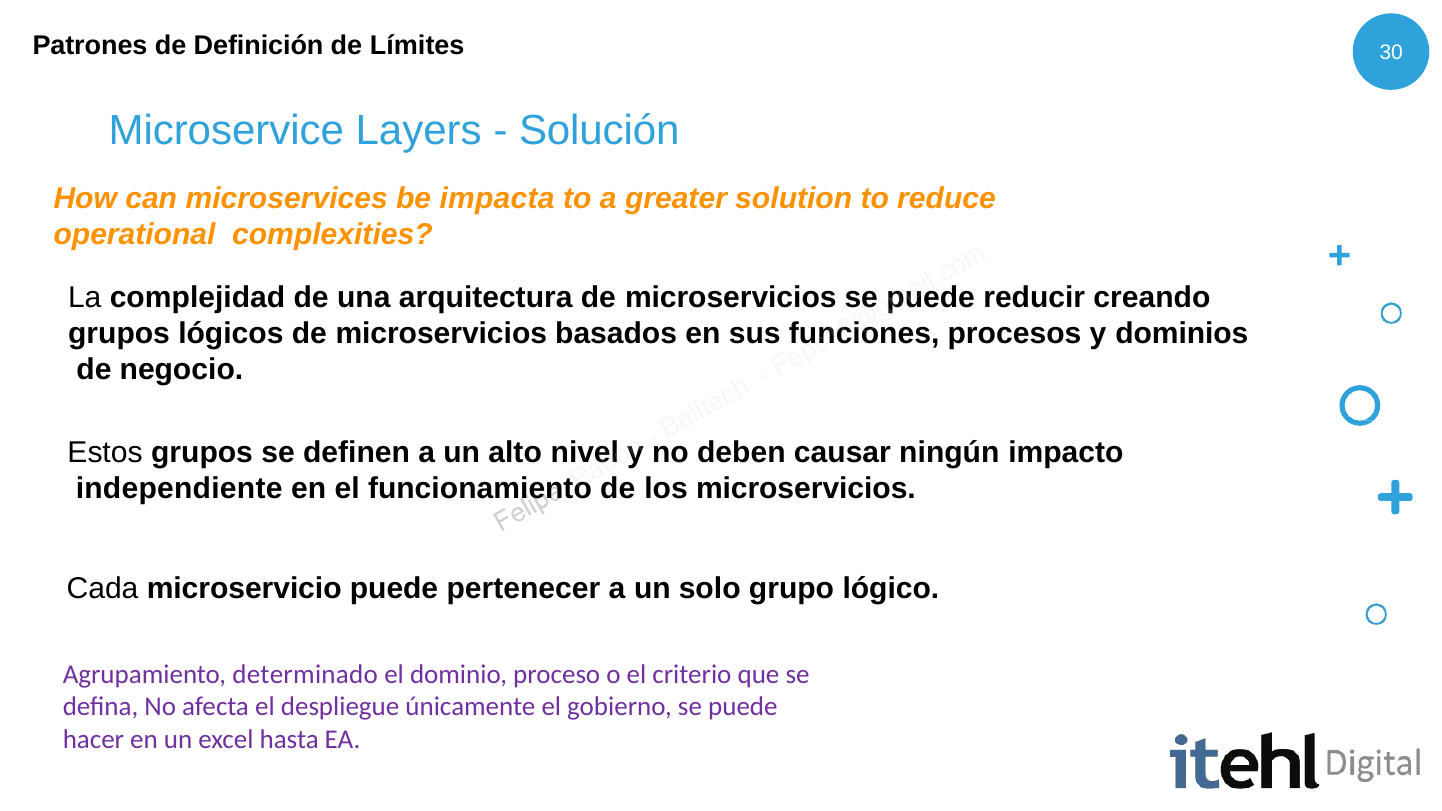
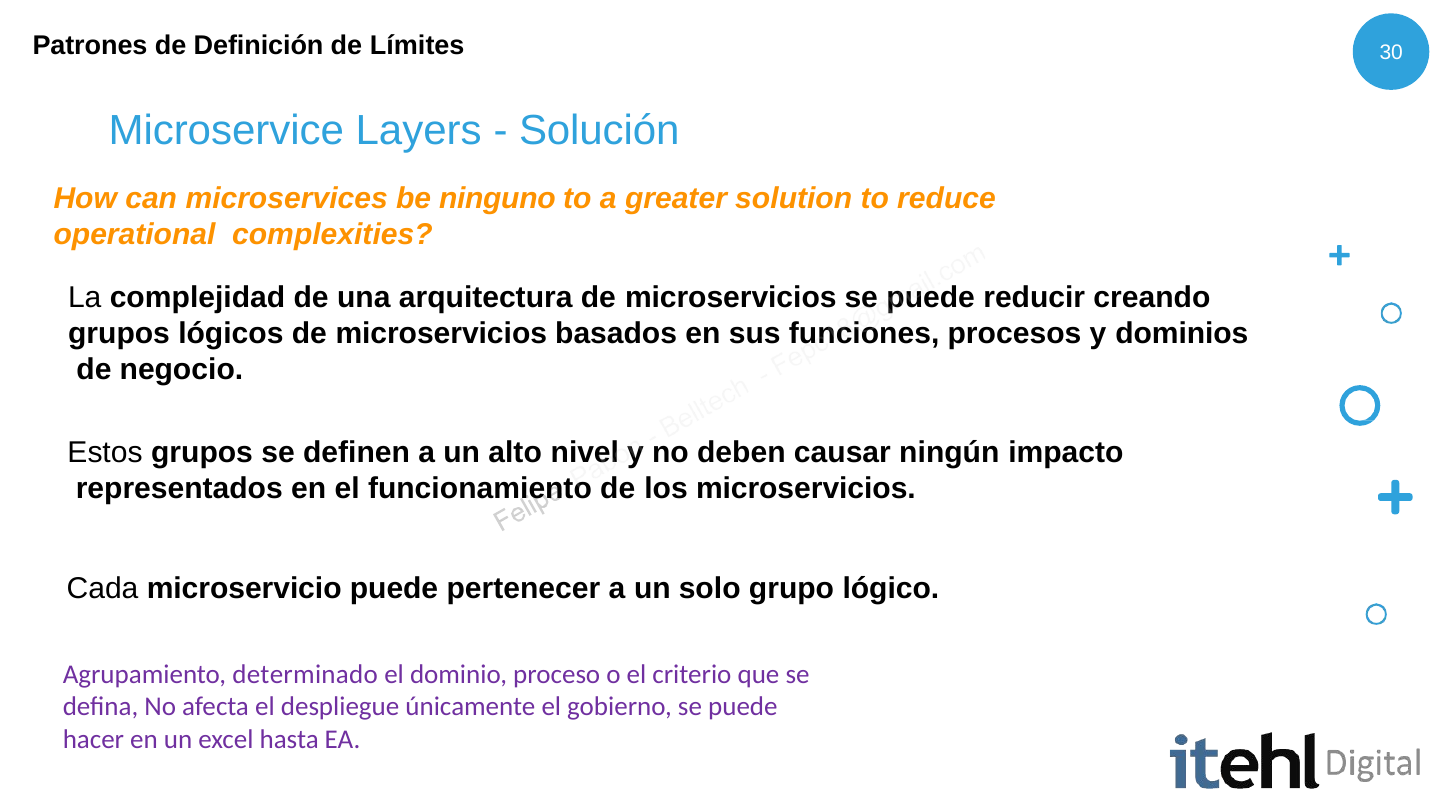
impacta: impacta -> ninguno (497, 199)
independiente: independiente -> representados (179, 489)
